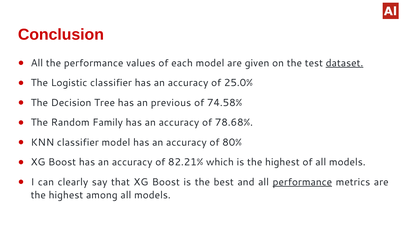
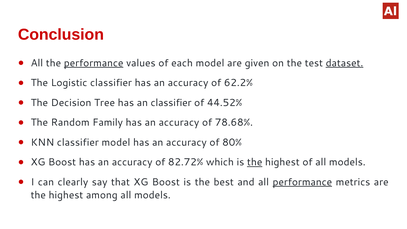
performance underline: none -> present (94, 63)
25.0%: 25.0% -> 62.2% (238, 83)
an previous: previous -> classifier (171, 103)
74.58%: 74.58% -> 44.52% (225, 103)
82.21%: 82.21% -> 82.72% (186, 162)
the underline: none -> present (255, 162)
